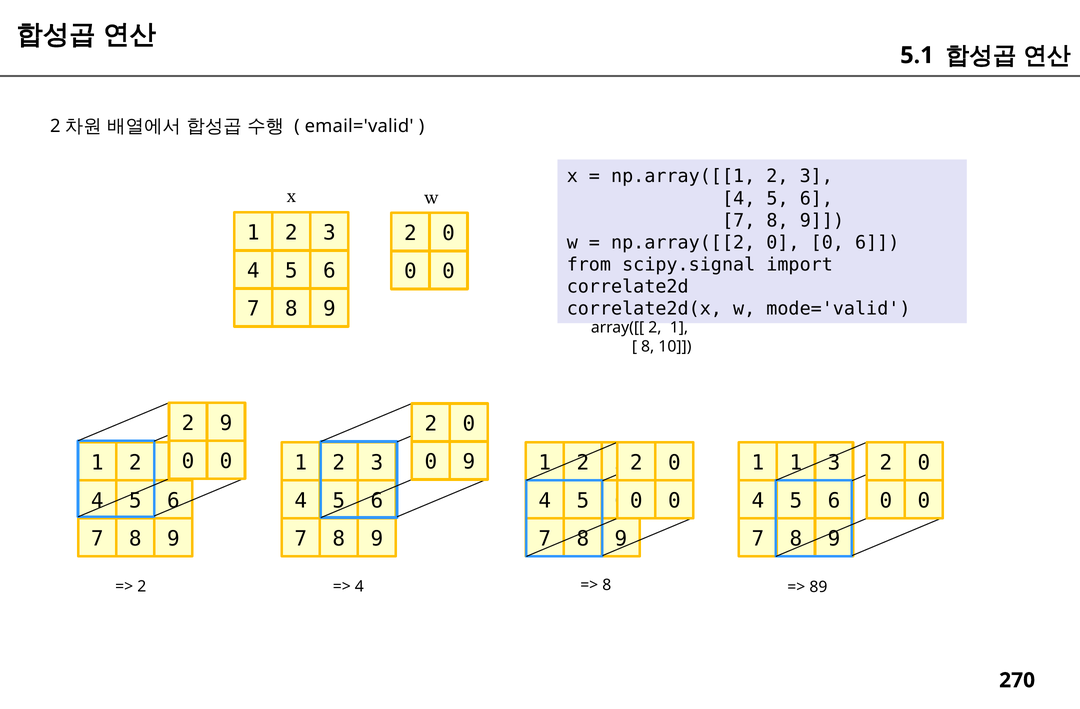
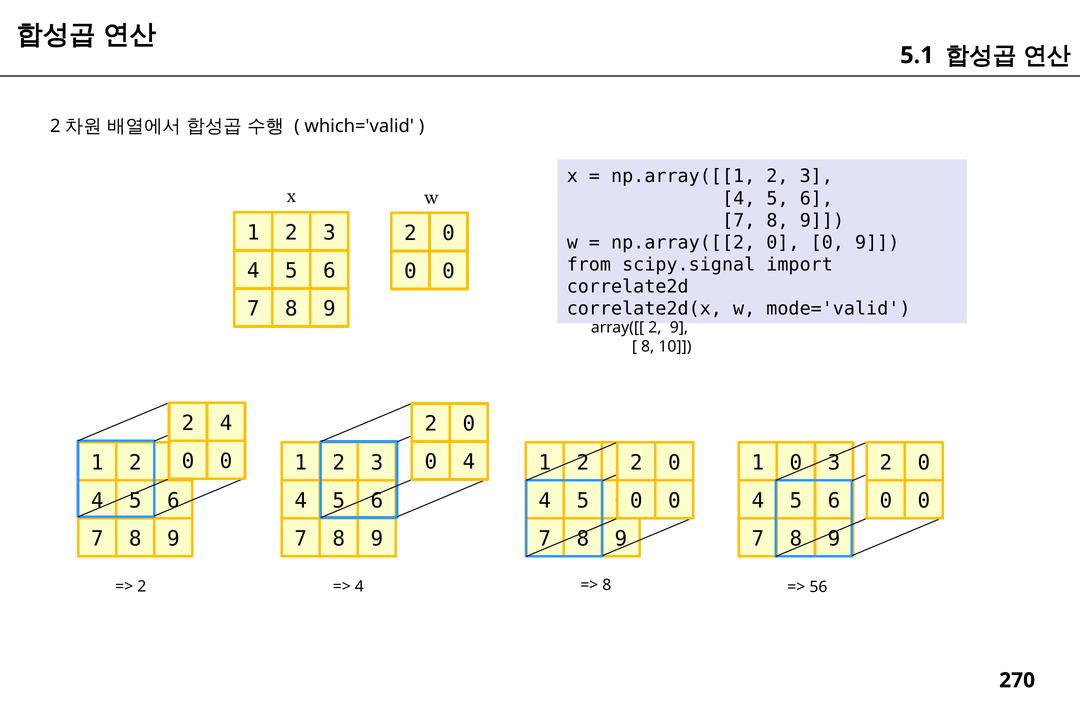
email='valid: email='valid -> which='valid (359, 126)
0 6: 6 -> 9 (877, 243)
2 1: 1 -> 9 (679, 328)
2 9: 9 -> 4 (226, 423)
0 9: 9 -> 4 (469, 462)
1 1: 1 -> 0 (796, 463)
89: 89 -> 56 (818, 587)
